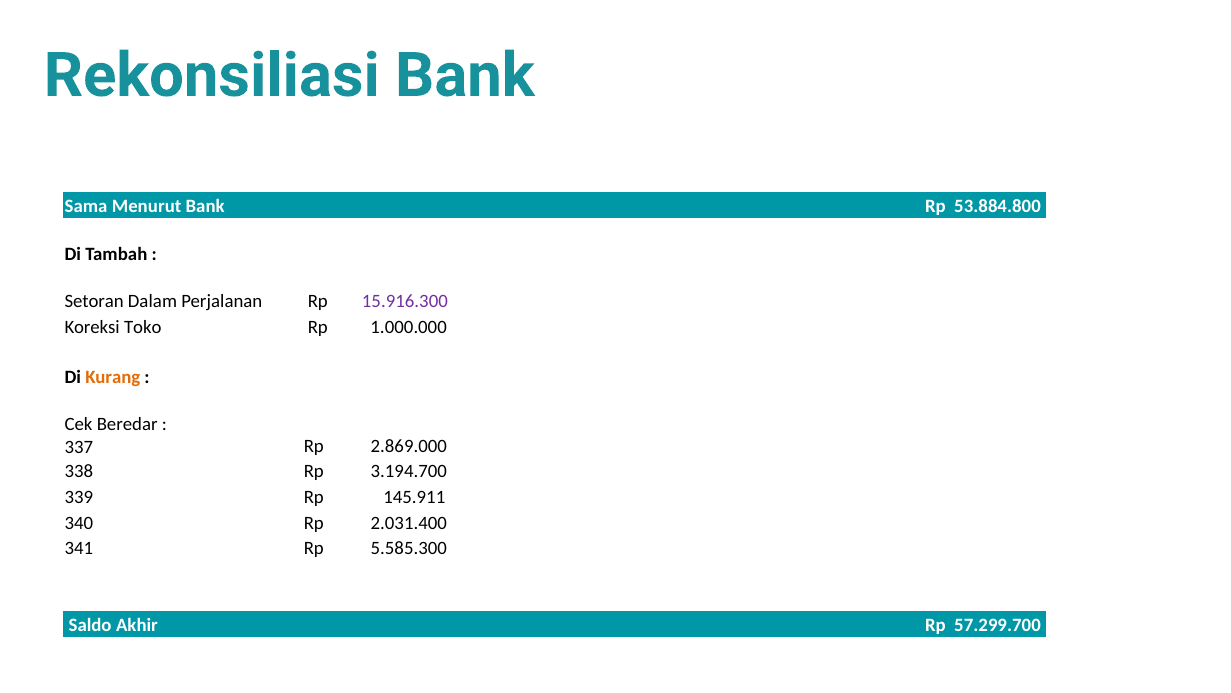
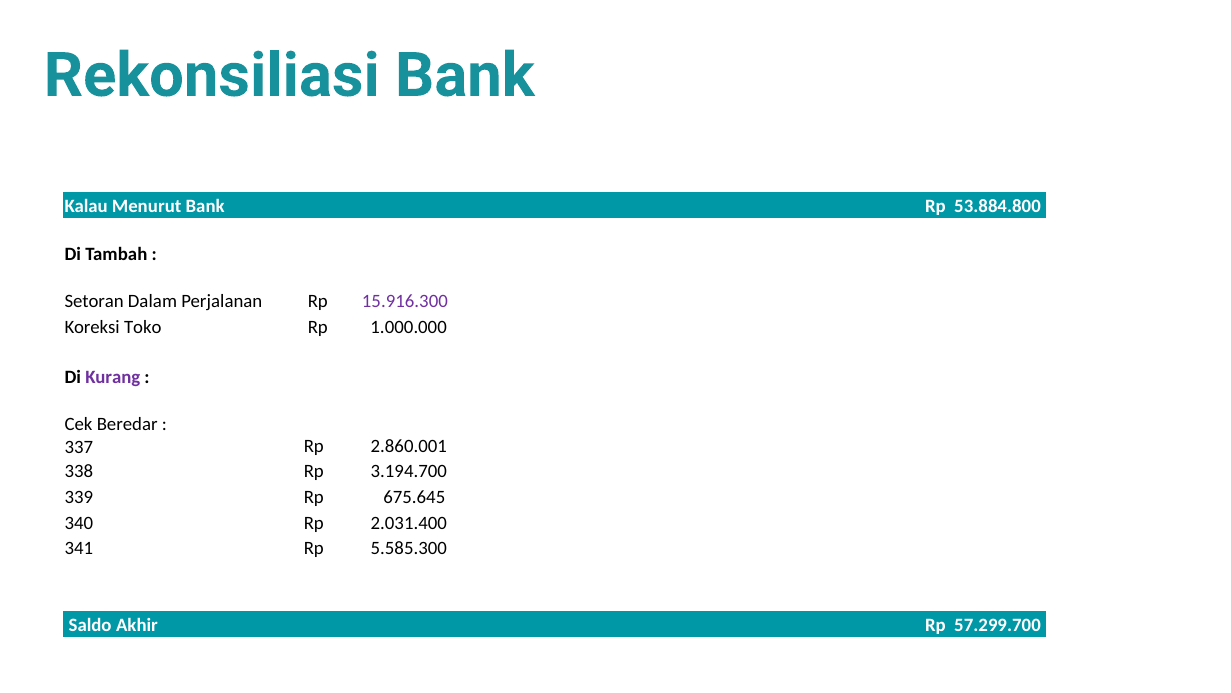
Sama: Sama -> Kalau (86, 207)
Kurang colour: orange -> purple (113, 377)
2.869.000: 2.869.000 -> 2.860.001 (409, 446)
145.911: 145.911 -> 675.645 (414, 497)
